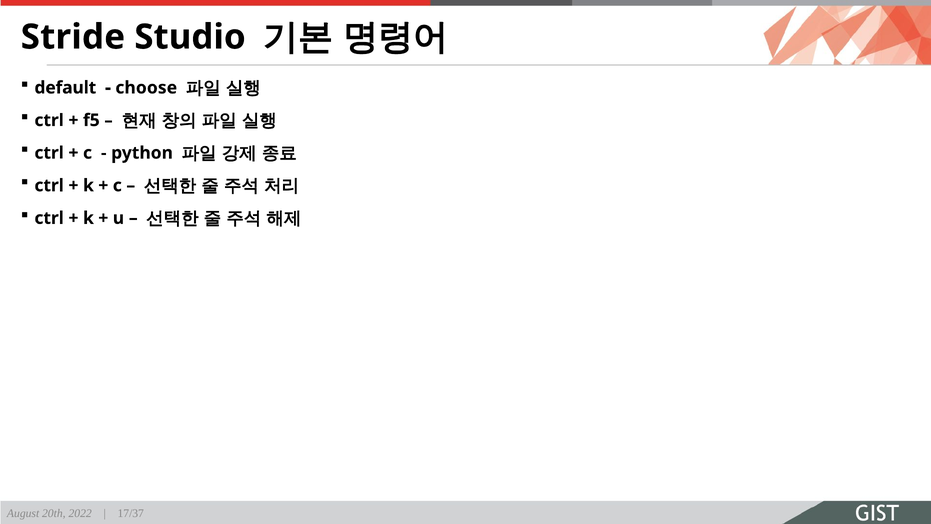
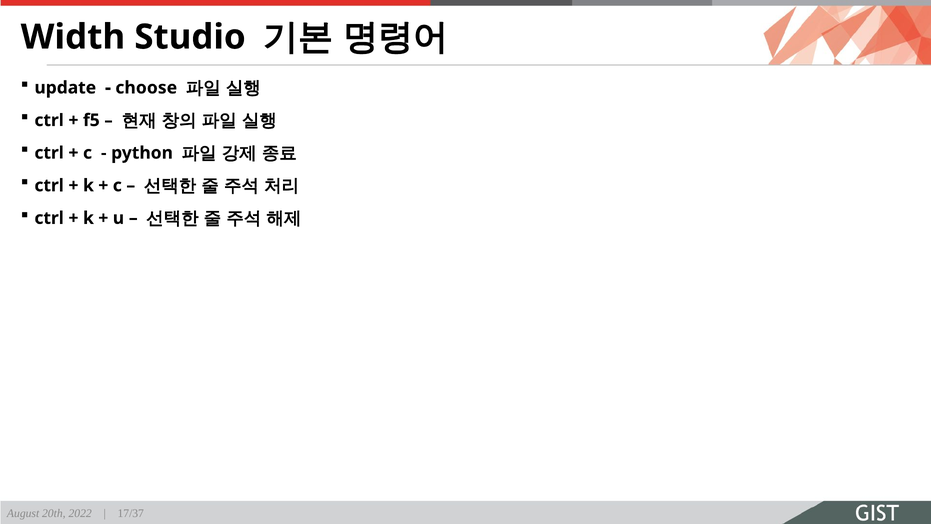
Stride: Stride -> Width (73, 37)
default: default -> update (65, 88)
